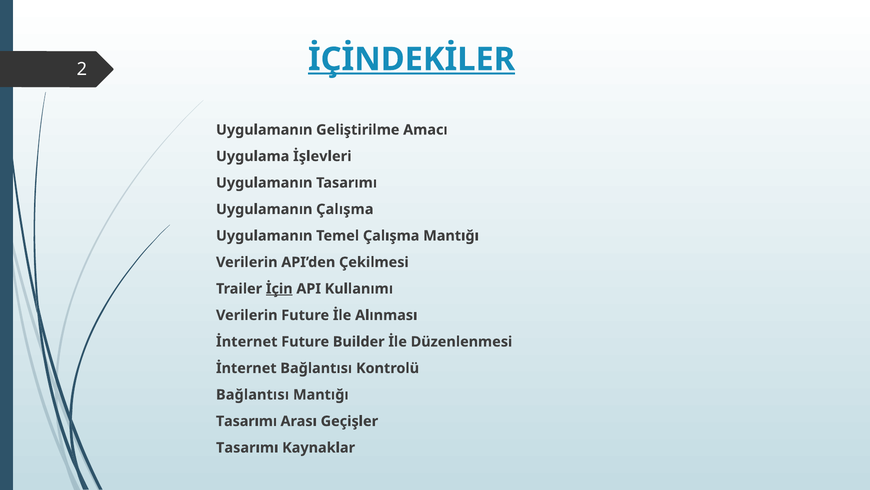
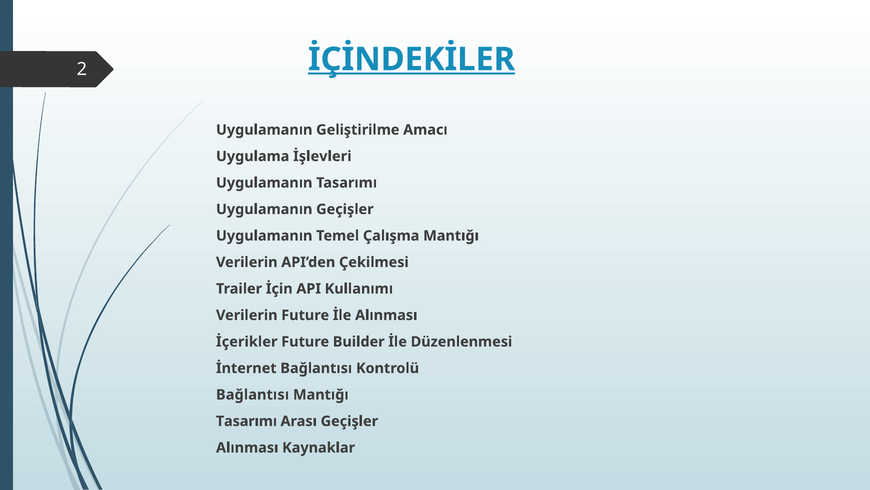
Uygulamanın Çalışma: Çalışma -> Geçişler (345, 209)
İçin underline: present -> none (279, 288)
İnternet: İnternet -> İçerikler (247, 341)
Tasarımı: Tasarımı -> Alınması (247, 447)
